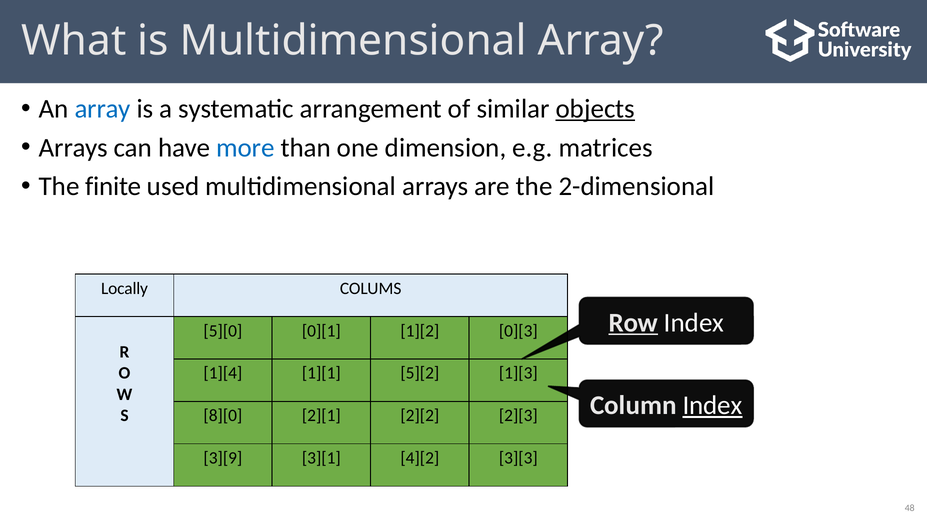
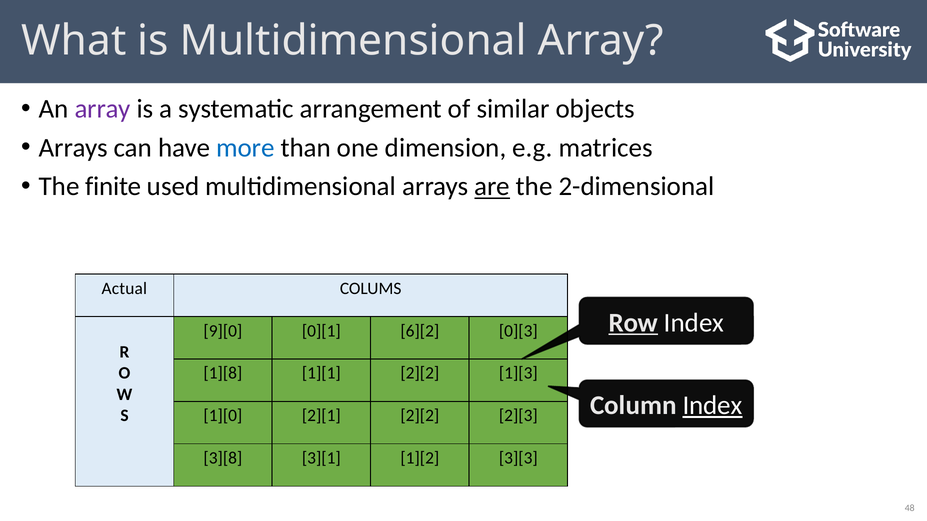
array colour: blue -> purple (103, 109)
objects underline: present -> none (595, 109)
are underline: none -> present (492, 187)
Locally: Locally -> Actual (124, 289)
5][0: 5][0 -> 9][0 (223, 331)
1][2: 1][2 -> 6][2 (420, 331)
1][4: 1][4 -> 1][8 (223, 374)
1][1 5][2: 5][2 -> 2][2 (420, 374)
8][0: 8][0 -> 1][0 (223, 416)
3][9: 3][9 -> 3][8 (223, 458)
4][2: 4][2 -> 1][2 (420, 458)
